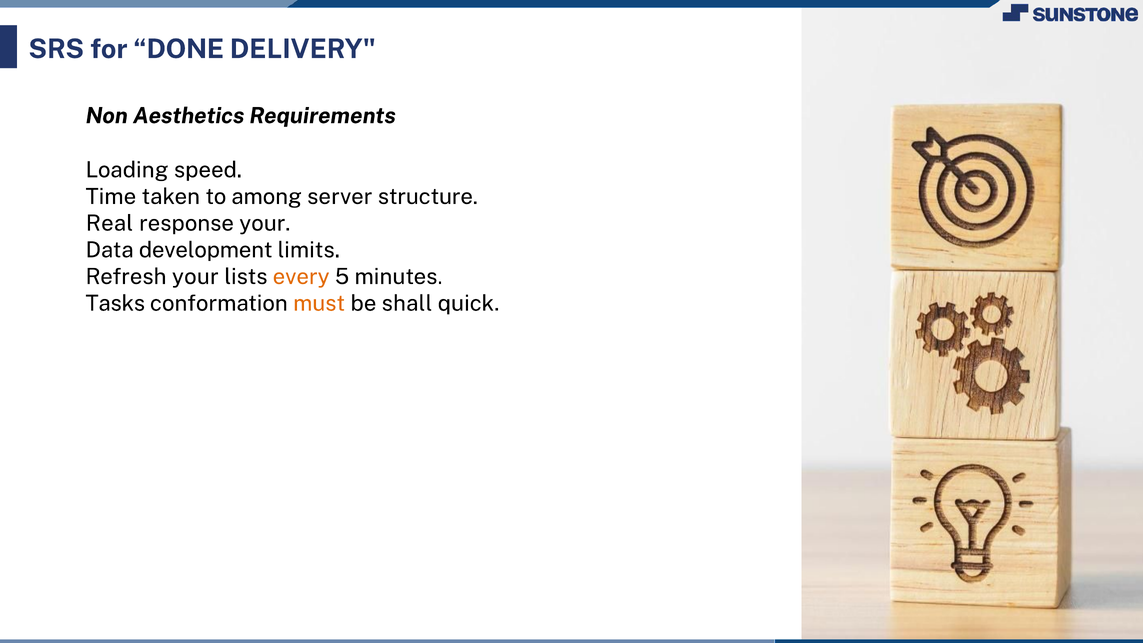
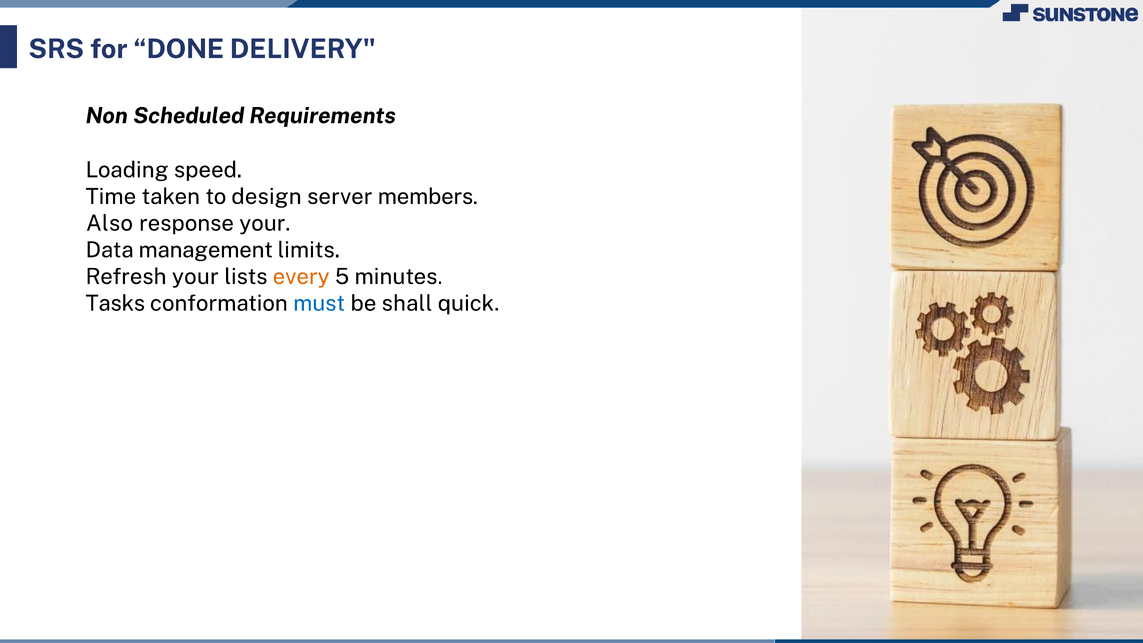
Aesthetics: Aesthetics -> Scheduled (189, 116)
among: among -> design (266, 197)
structure: structure -> members (428, 197)
Real: Real -> Also (109, 223)
development: development -> management (206, 250)
must colour: orange -> blue (319, 303)
